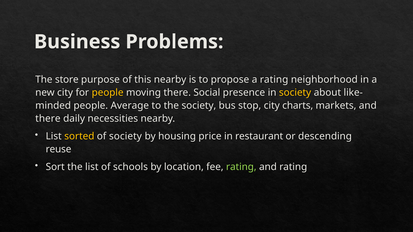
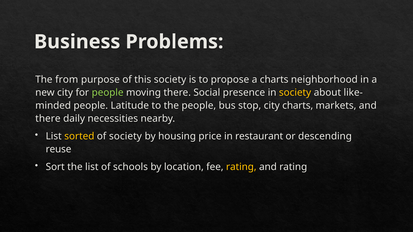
store: store -> from (67, 80)
this nearby: nearby -> society (170, 80)
a rating: rating -> charts (274, 80)
people colour: yellow -> light green (108, 93)
Average: Average -> Latitude (130, 106)
the society: society -> people (199, 106)
rating colour: light green -> yellow (241, 167)
